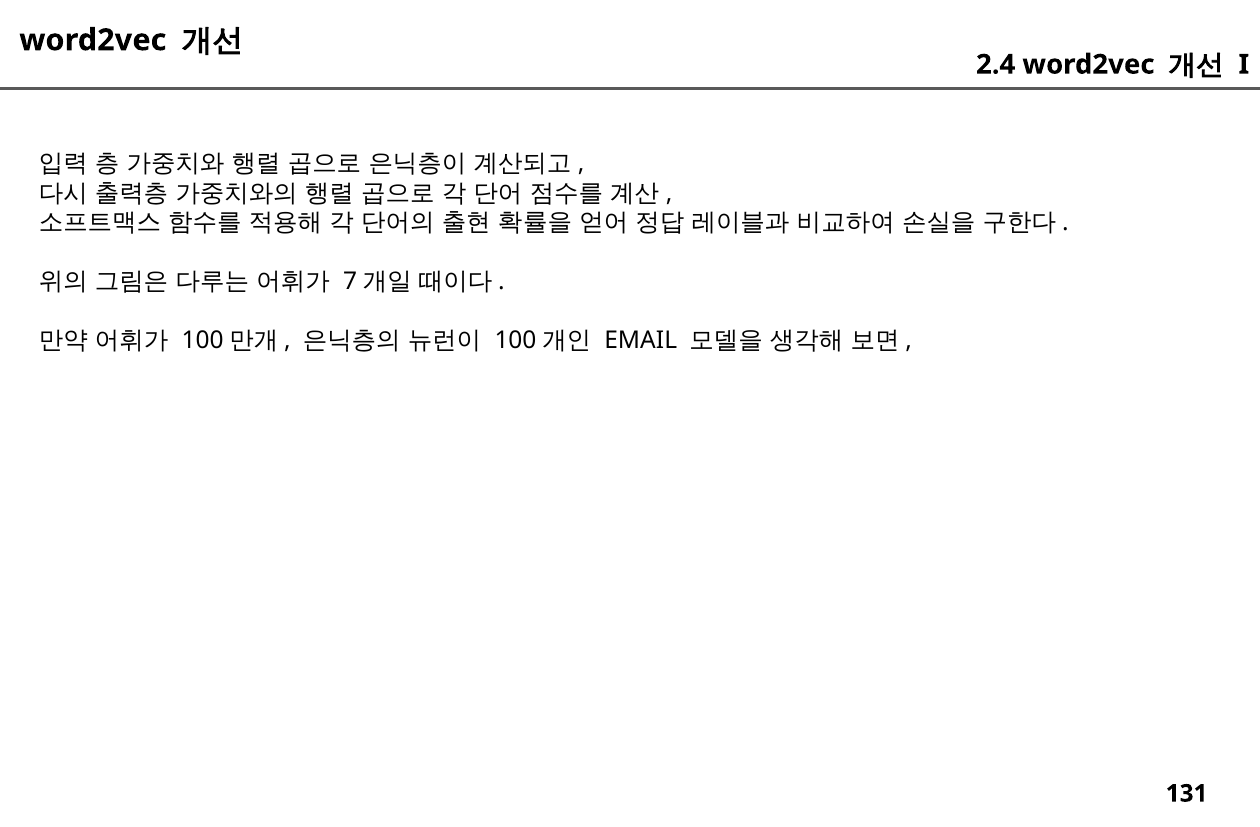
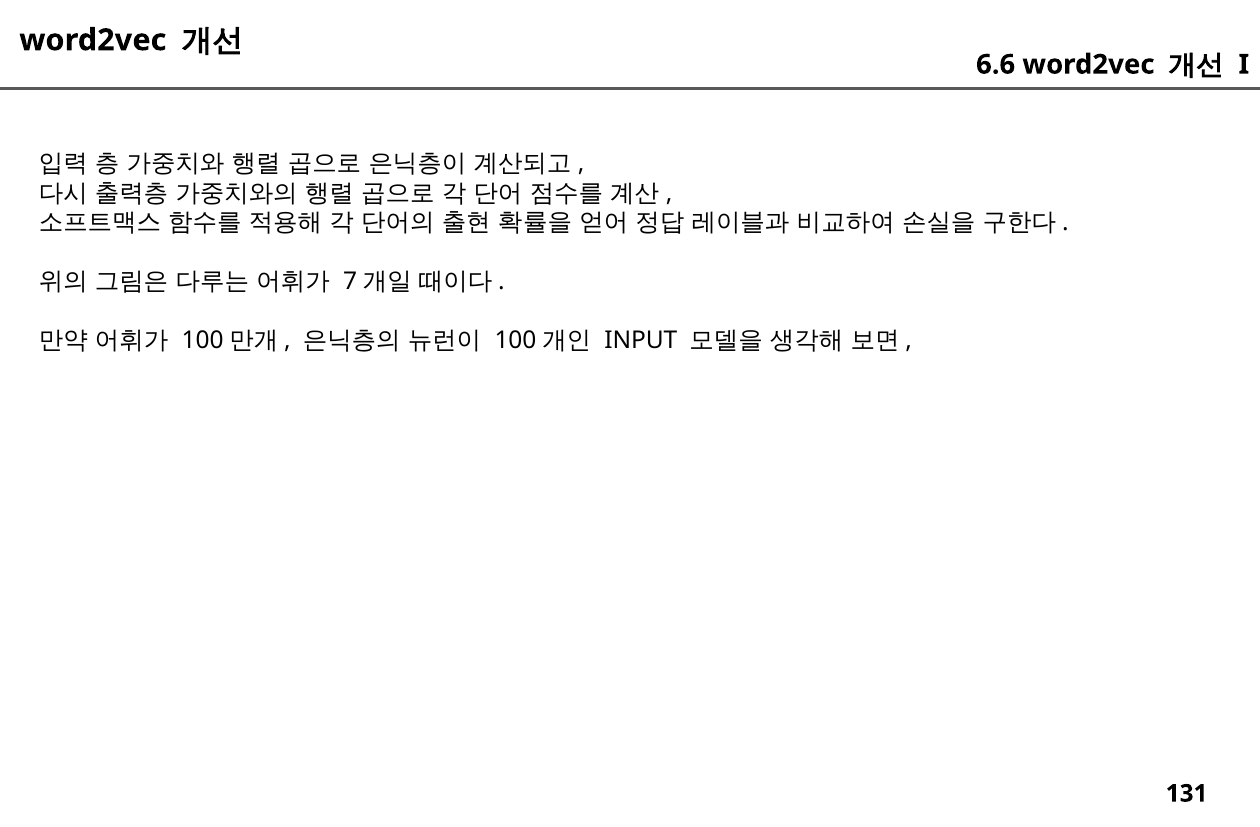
2.4: 2.4 -> 6.6 (996, 65)
EMAIL: EMAIL -> INPUT (641, 340)
